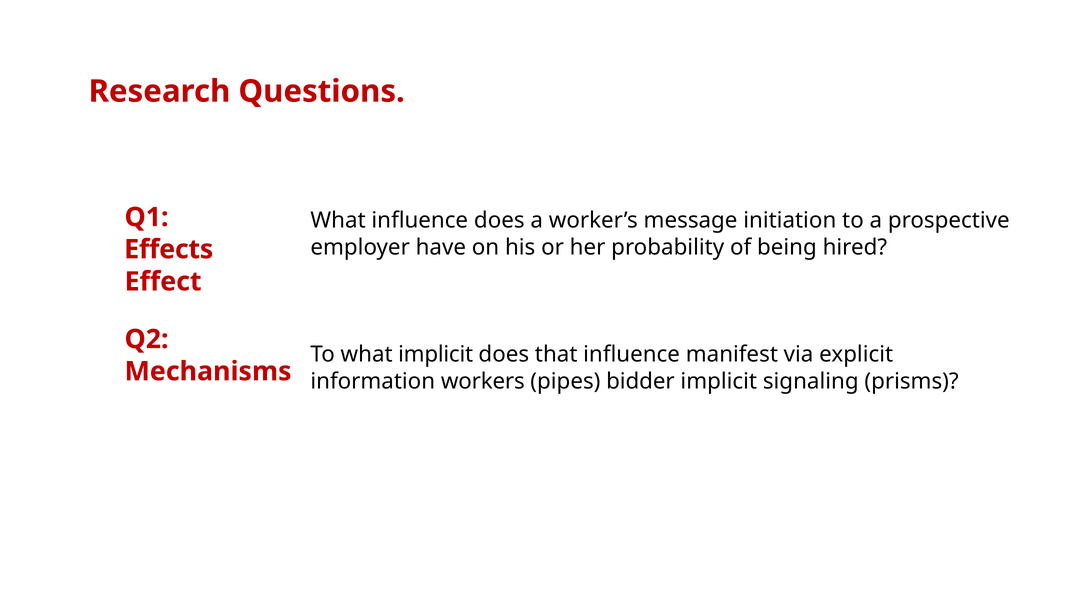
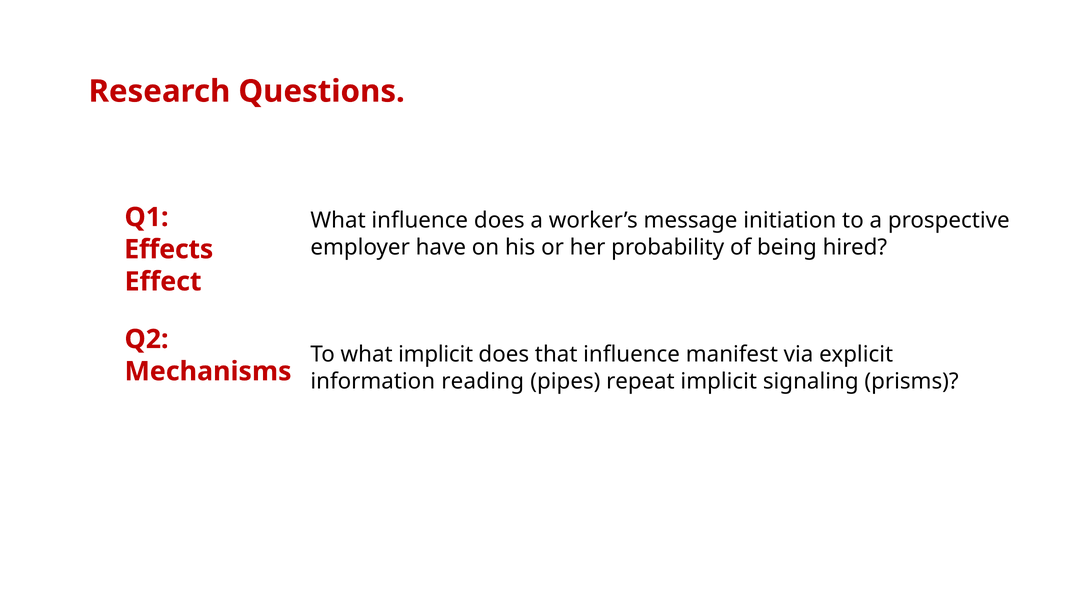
workers: workers -> reading (483, 381)
bidder: bidder -> repeat (640, 381)
